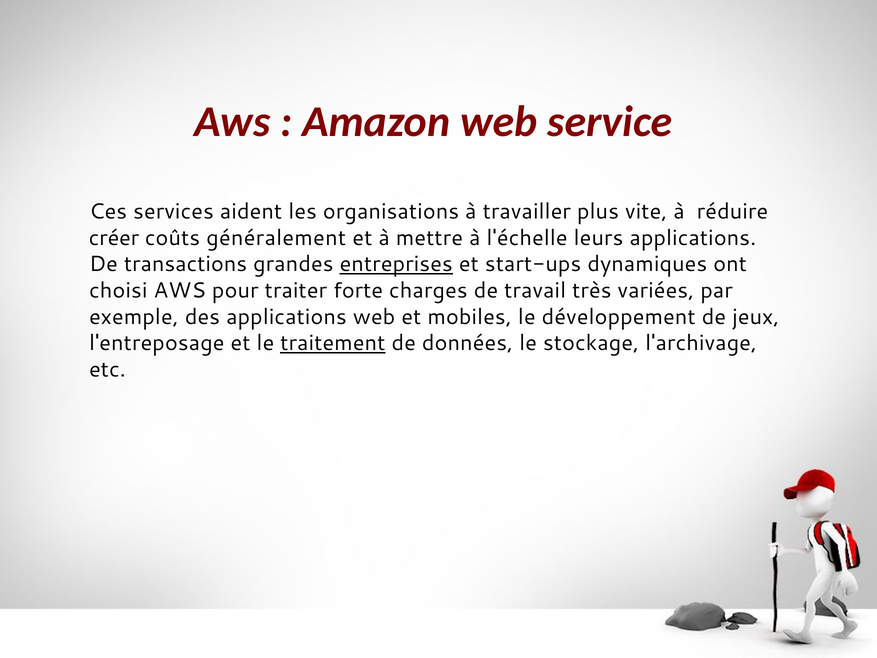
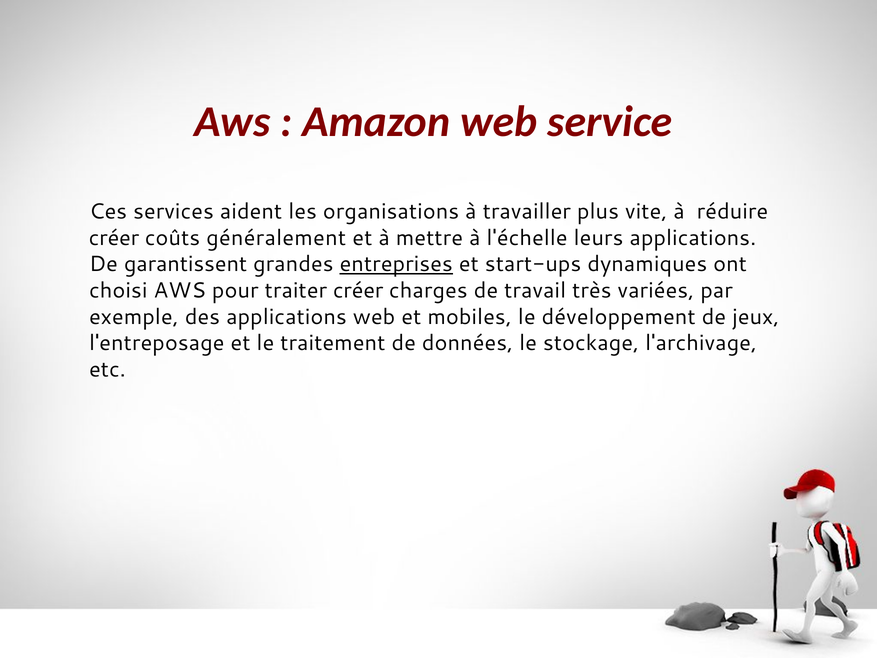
transactions: transactions -> garantissent (186, 264)
traiter forte: forte -> créer (358, 290)
traitement underline: present -> none (333, 343)
